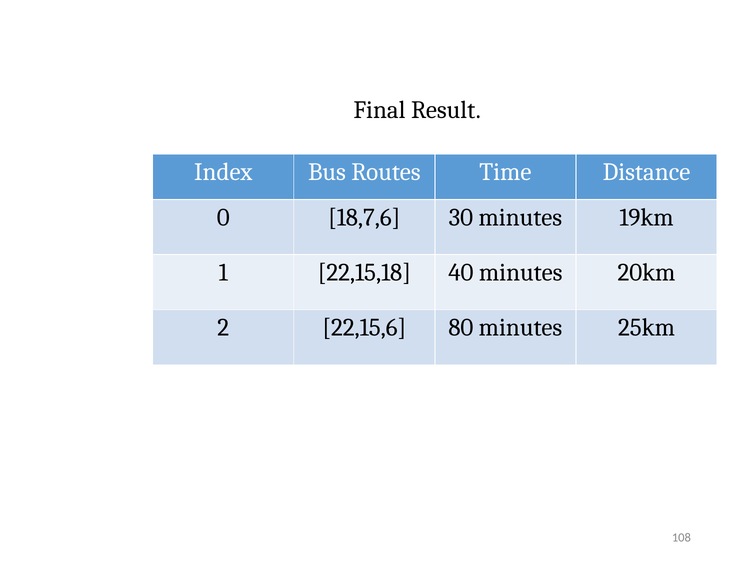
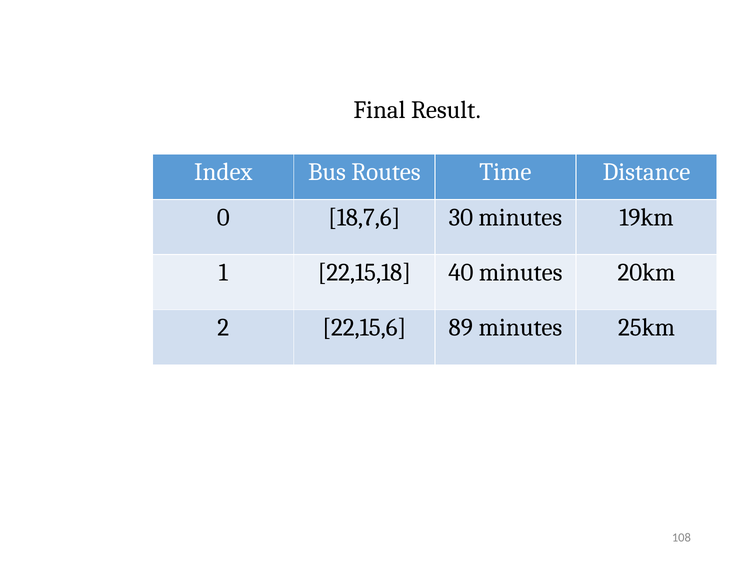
80: 80 -> 89 (461, 327)
